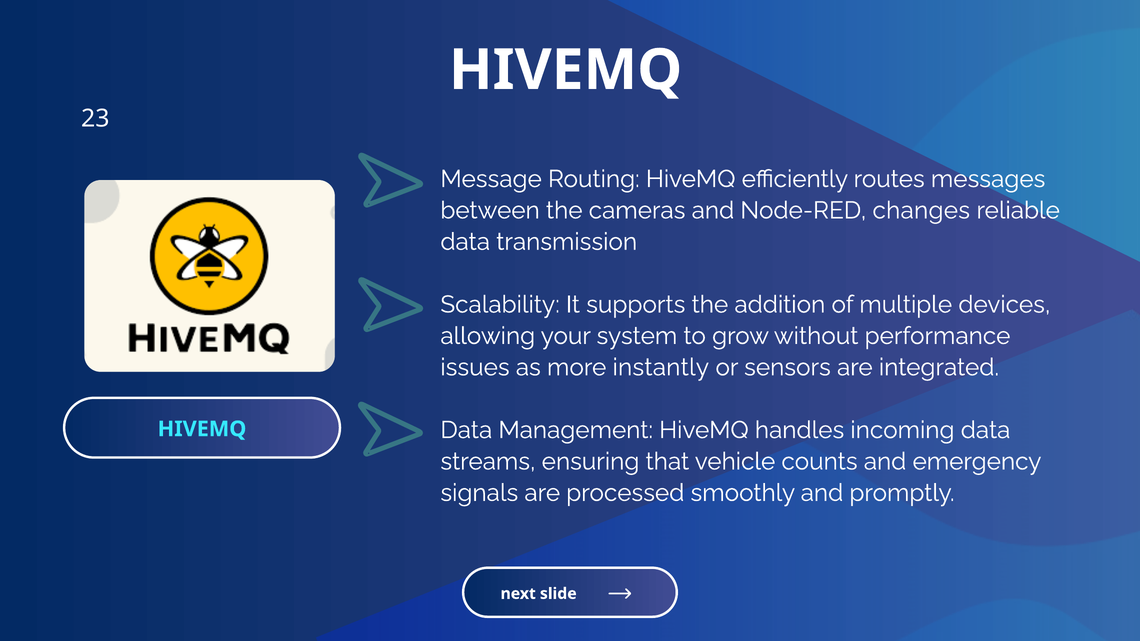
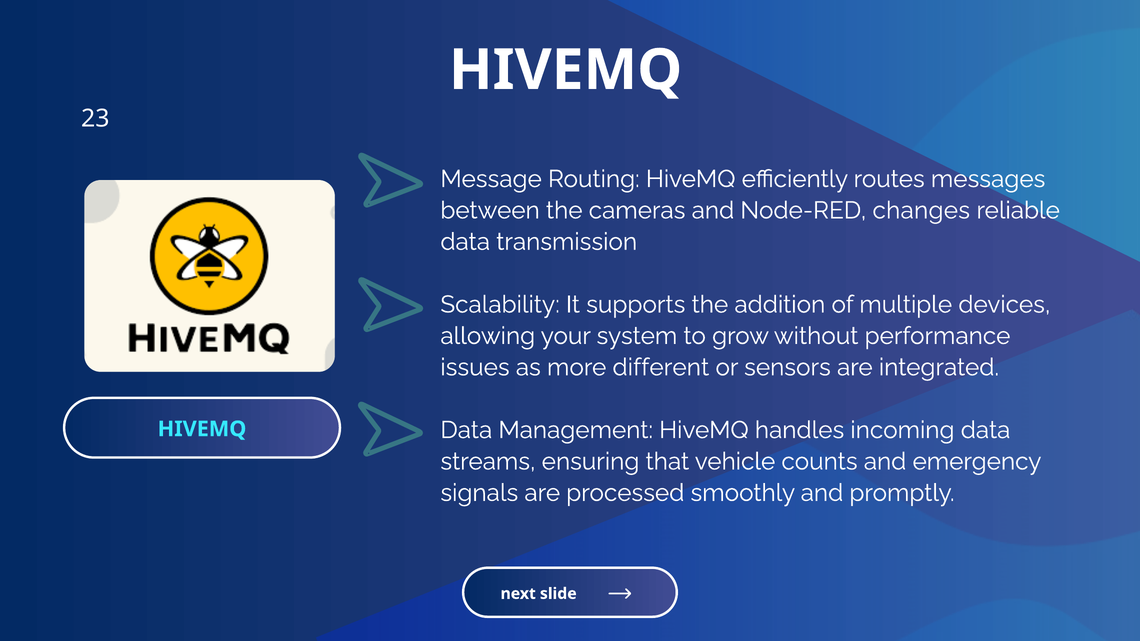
instantly: instantly -> different (661, 367)
